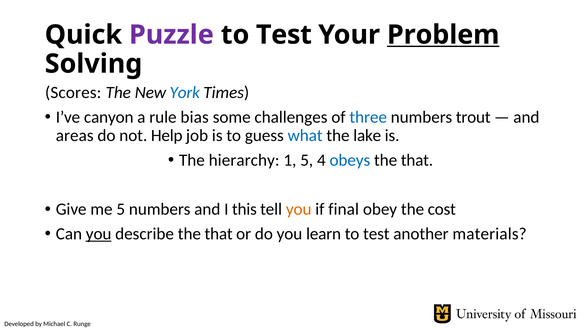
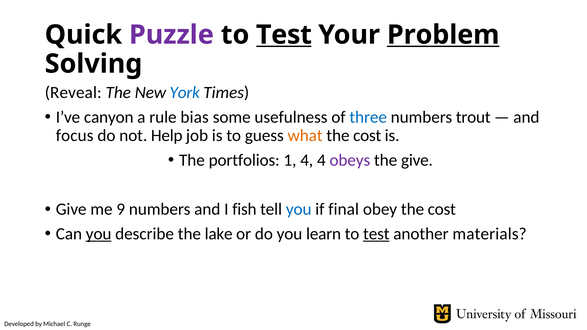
Test underline: none -> present (284, 35)
Scores: Scores -> Reveal (73, 93)
challenges: challenges -> usefulness (291, 117)
areas: areas -> focus (75, 136)
what colour: blue -> orange (305, 136)
lake: lake -> cost (367, 136)
hierarchy: hierarchy -> portfolios (244, 160)
1 5: 5 -> 4 (307, 160)
obeys colour: blue -> purple (350, 160)
that: that -> give (417, 160)
me 5: 5 -> 9 (121, 209)
this: this -> fish (244, 209)
you colour: orange -> blue (299, 209)
describe the that: that -> lake (219, 234)
test underline: none -> present (376, 234)
